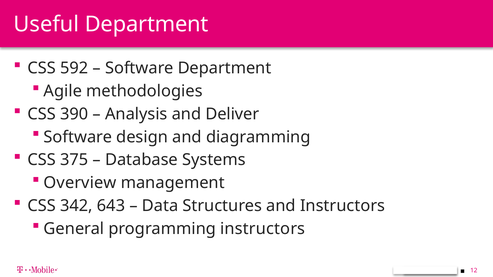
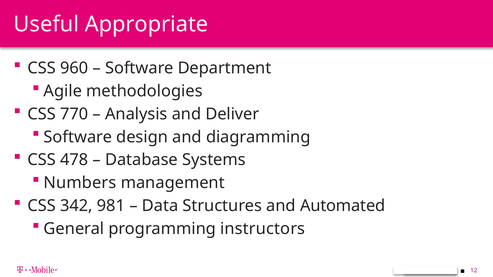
Useful Department: Department -> Appropriate (147, 24)
592: 592 -> 960 (74, 68)
390: 390 -> 770 (74, 114)
375: 375 -> 478 (74, 160)
Overview: Overview -> Numbers (80, 183)
643: 643 -> 981 (111, 206)
and Instructors: Instructors -> Automated (343, 206)
